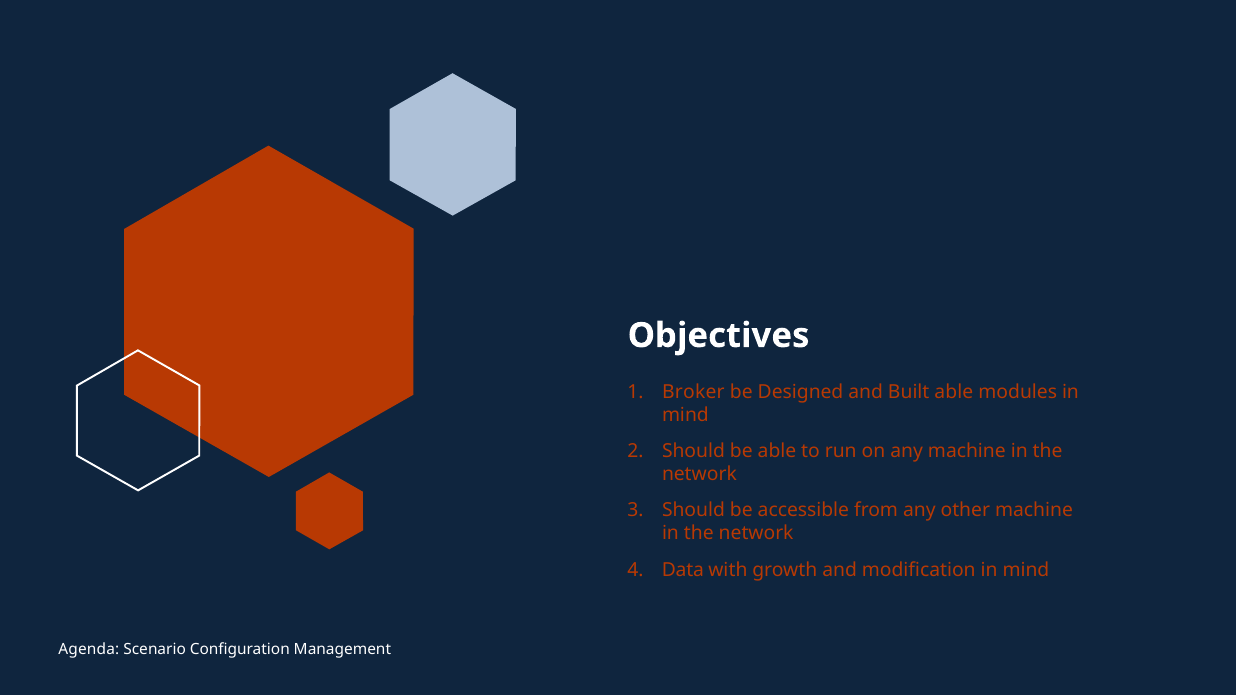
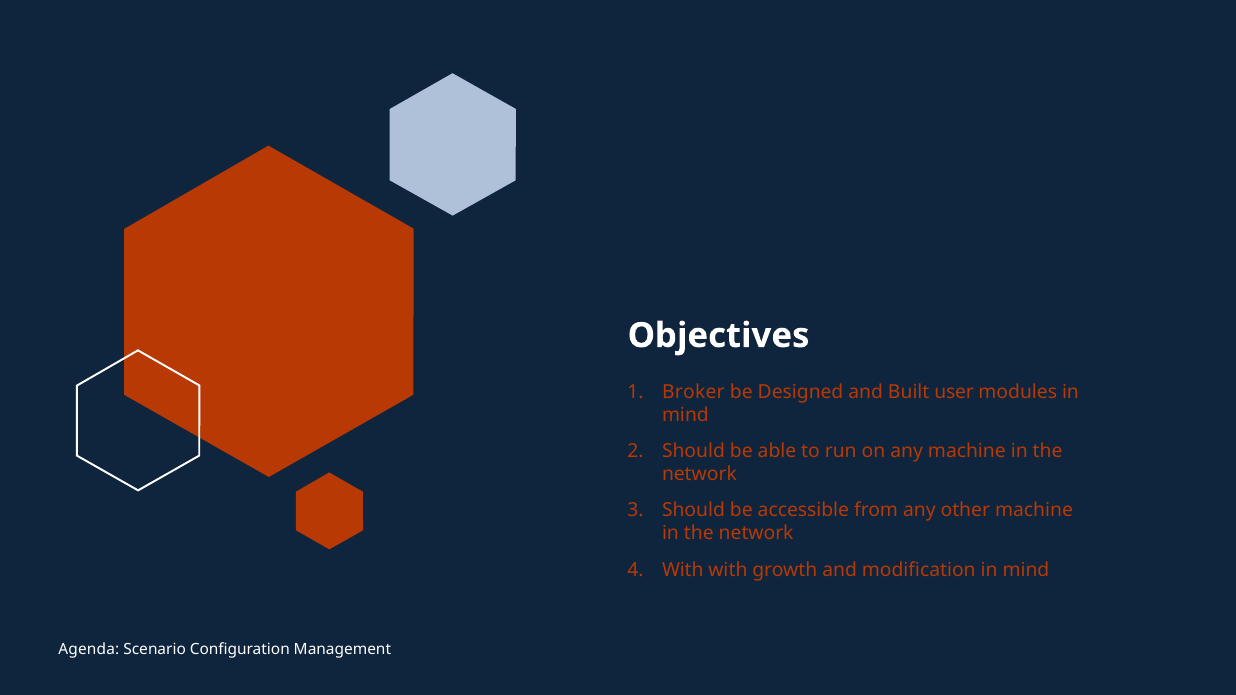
Built able: able -> user (954, 392)
Data: Data -> With (683, 570)
